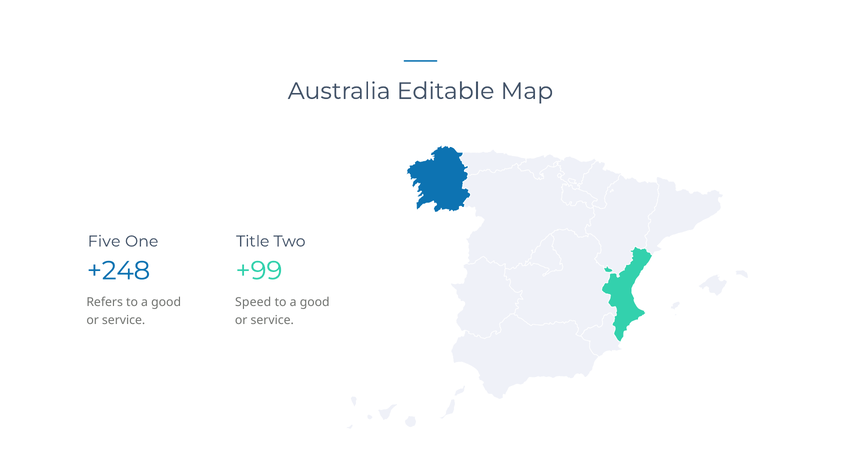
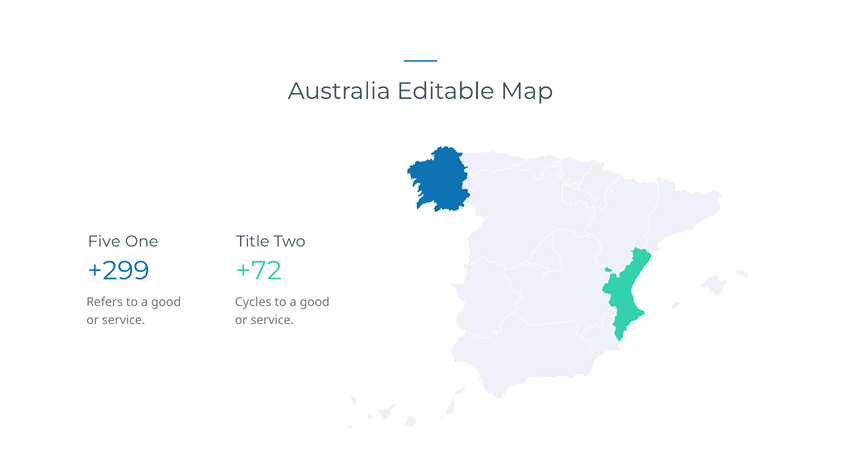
+248: +248 -> +299 (118, 271)
+99: +99 -> +72 (259, 271)
Speed: Speed -> Cycles (253, 302)
